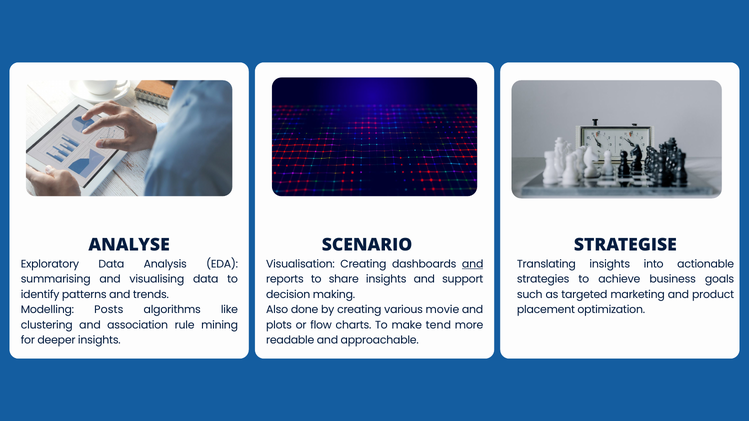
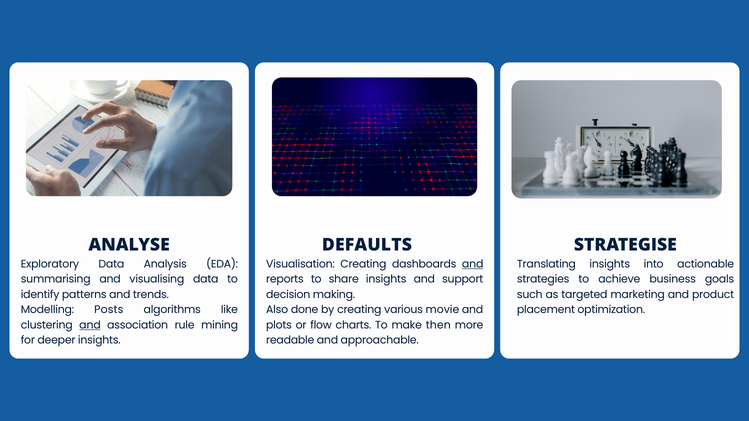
SCENARIO: SCENARIO -> DEFAULTS (367, 245)
and underline: none -> present (90, 325)
tend: tend -> then (438, 325)
